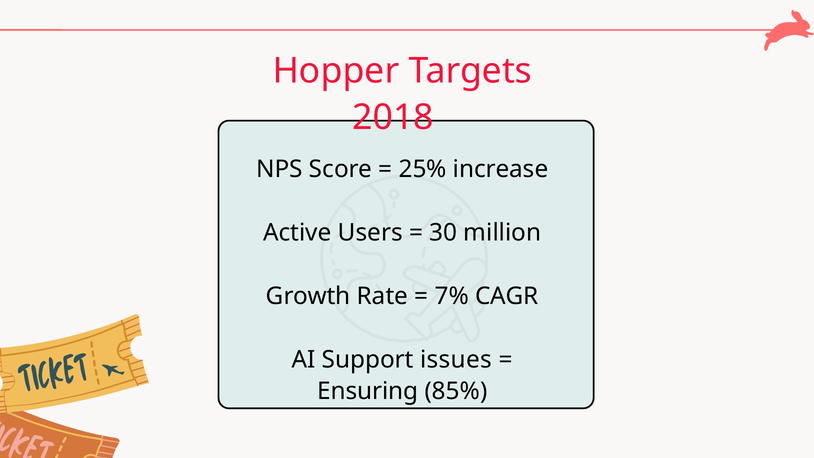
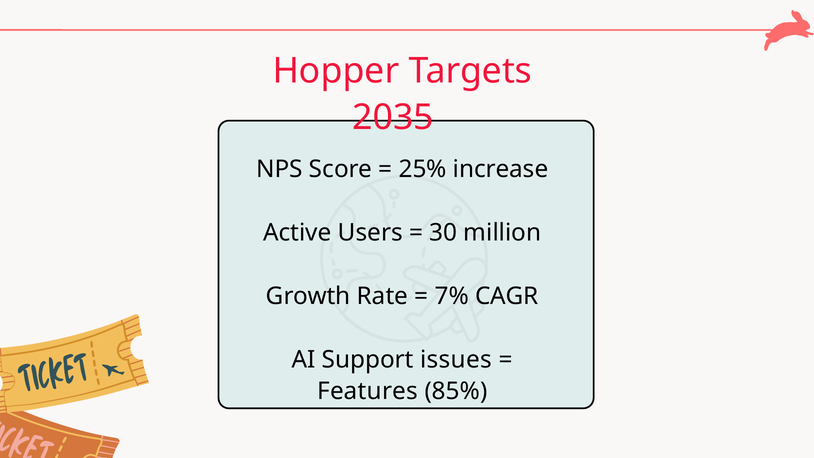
2018: 2018 -> 2035 (393, 117)
Ensuring: Ensuring -> Features (368, 391)
